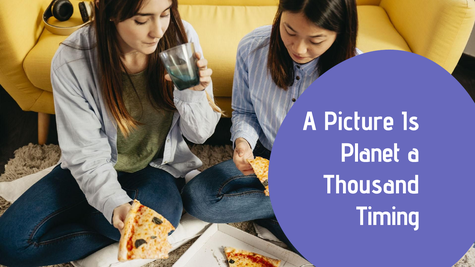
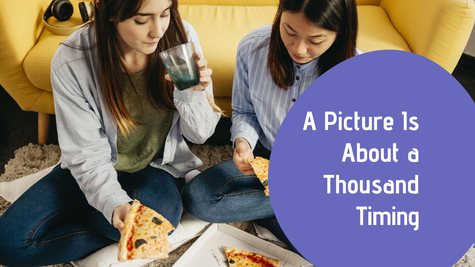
Planet: Planet -> About (370, 153)
